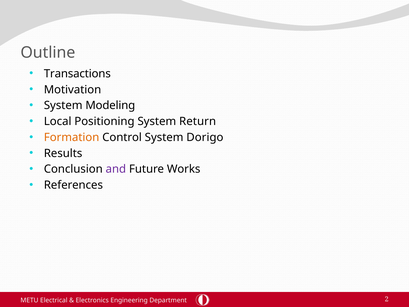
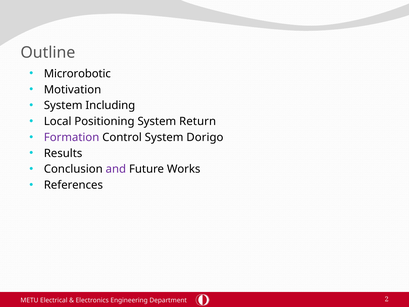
Transactions: Transactions -> Microrobotic (77, 74)
Modeling: Modeling -> Including (110, 105)
Formation colour: orange -> purple (72, 137)
